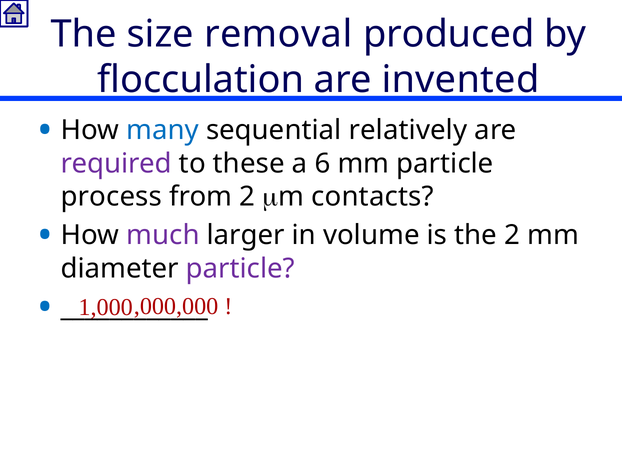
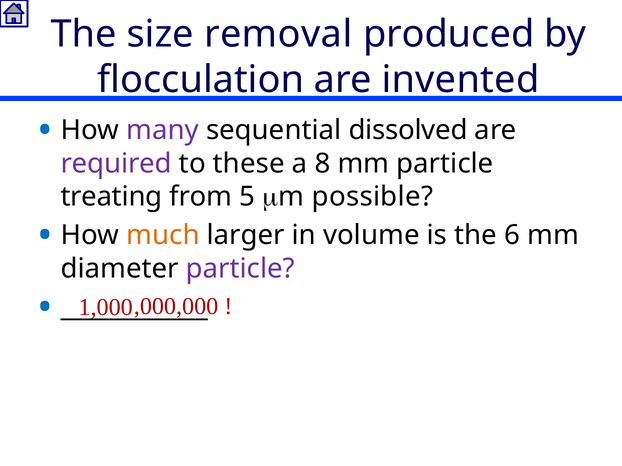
many colour: blue -> purple (163, 130)
relatively: relatively -> dissolved (408, 130)
6: 6 -> 8 (322, 164)
process: process -> treating (111, 197)
from 2: 2 -> 5 (247, 197)
contacts: contacts -> possible (372, 197)
much colour: purple -> orange (163, 236)
the 2: 2 -> 6 (512, 236)
